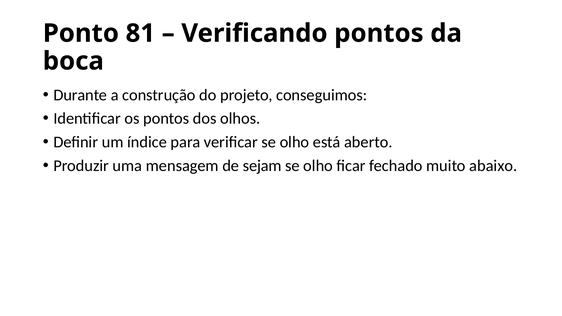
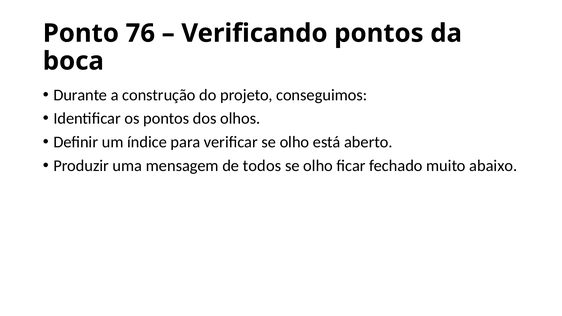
81: 81 -> 76 (140, 33)
sejam: sejam -> todos (262, 166)
